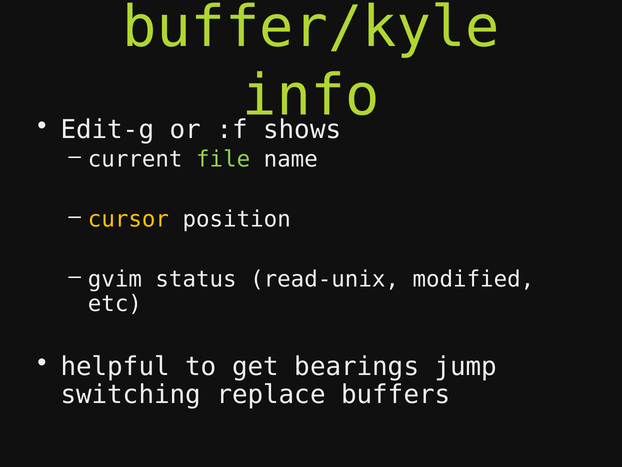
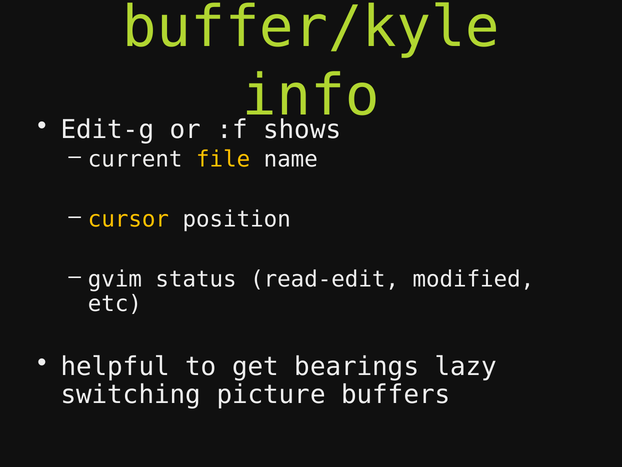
file colour: light green -> yellow (223, 159)
read-unix: read-unix -> read-edit (325, 279)
jump: jump -> lazy (466, 366)
replace: replace -> picture (271, 394)
